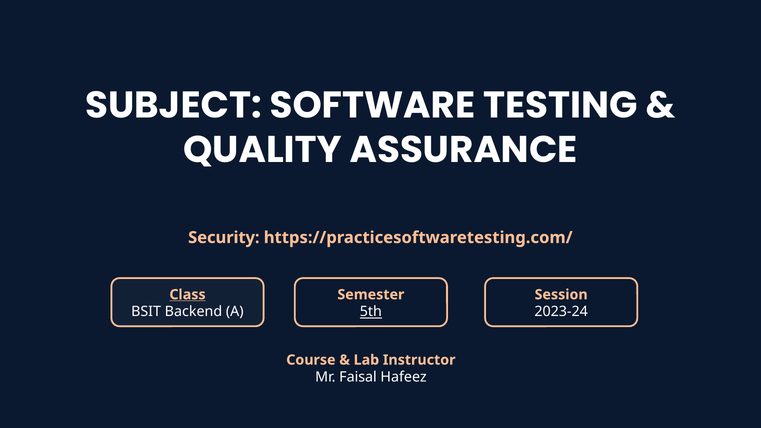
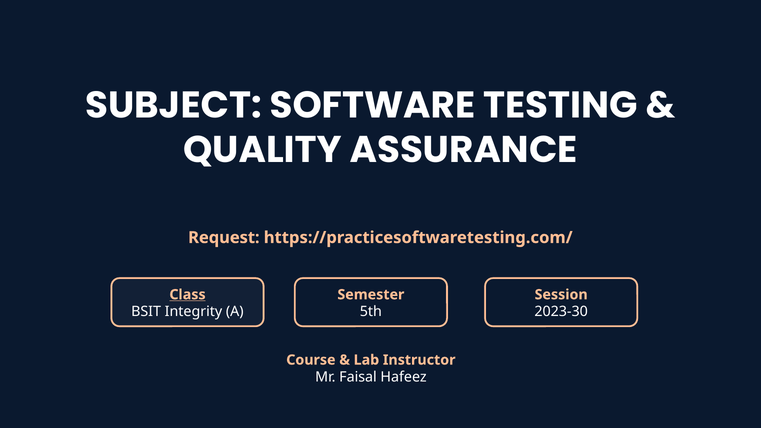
Security: Security -> Request (224, 238)
Backend: Backend -> Integrity (193, 312)
5th underline: present -> none (371, 312)
2023-24: 2023-24 -> 2023-30 (561, 312)
